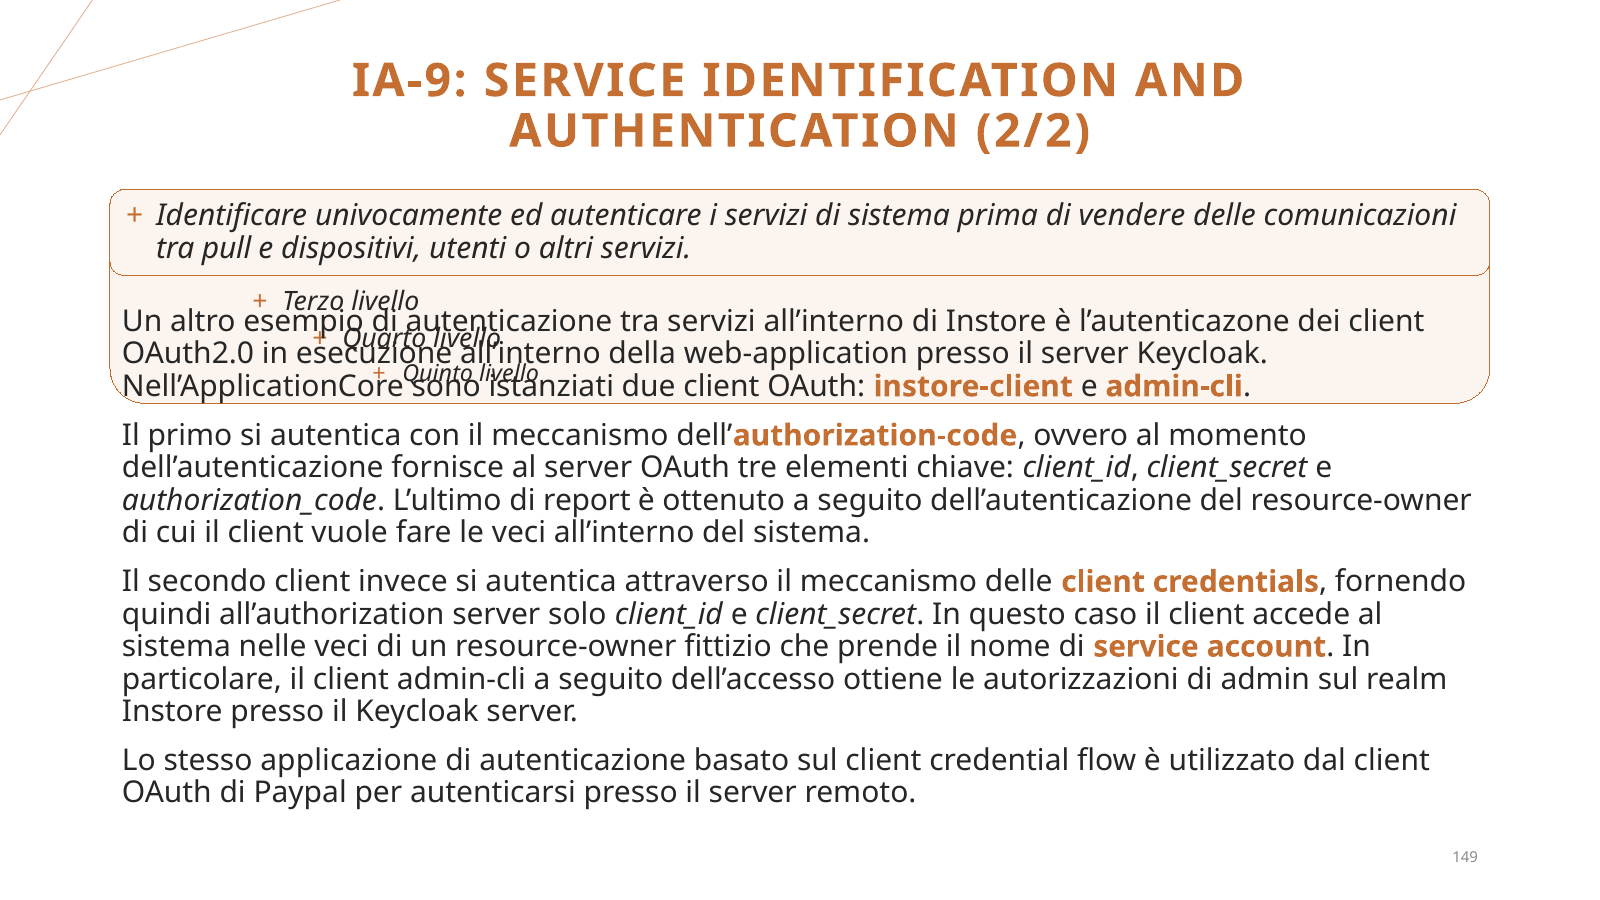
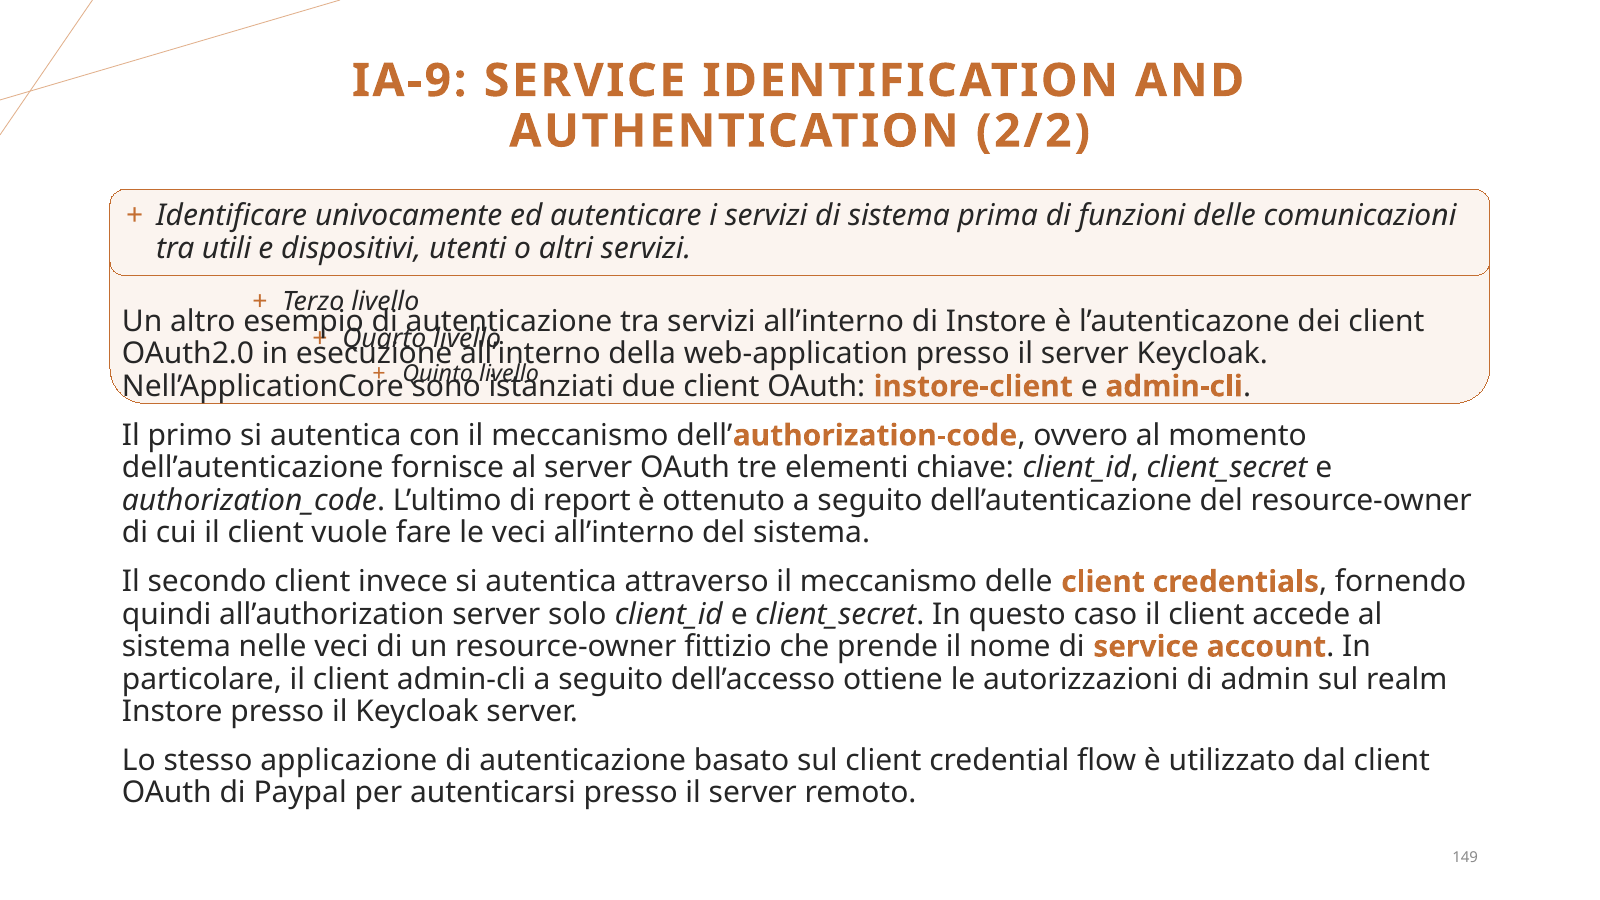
vendere: vendere -> funzioni (1132, 216)
pull: pull -> utili (227, 248)
